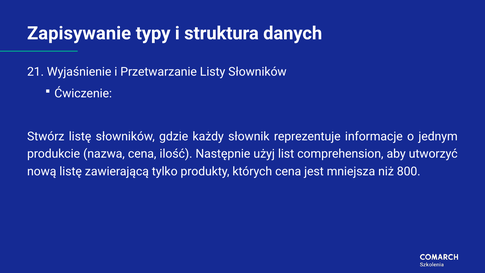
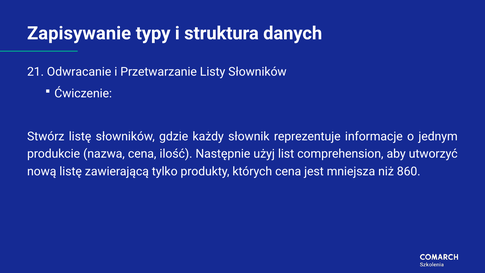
Wyjaśnienie: Wyjaśnienie -> Odwracanie (79, 72)
800: 800 -> 860 (409, 171)
